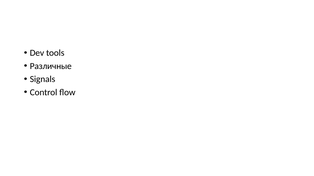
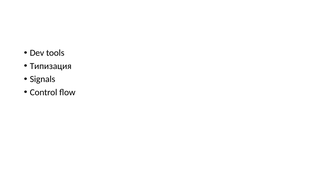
Различные: Различные -> Типизация (51, 66)
